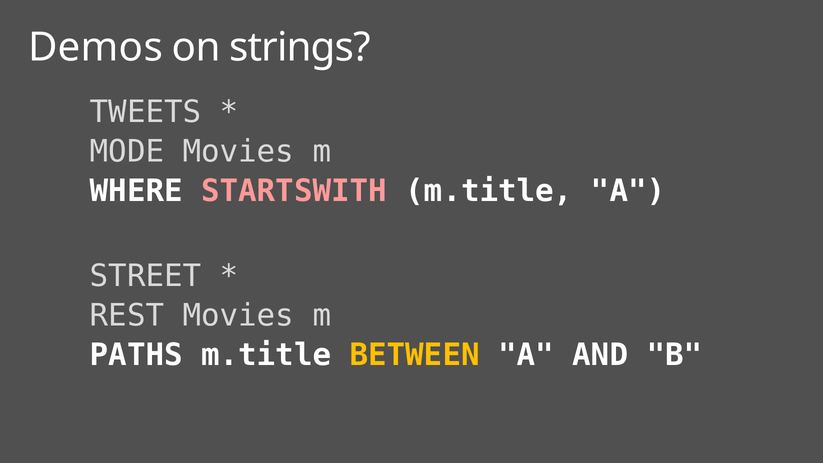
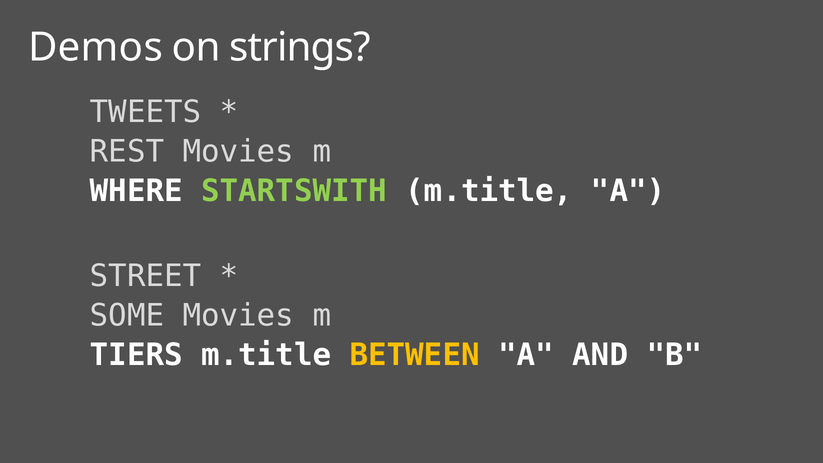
MODE: MODE -> REST (127, 151)
STARTSWITH colour: pink -> light green (294, 191)
REST: REST -> SOME (127, 316)
PATHS: PATHS -> TIERS (136, 355)
